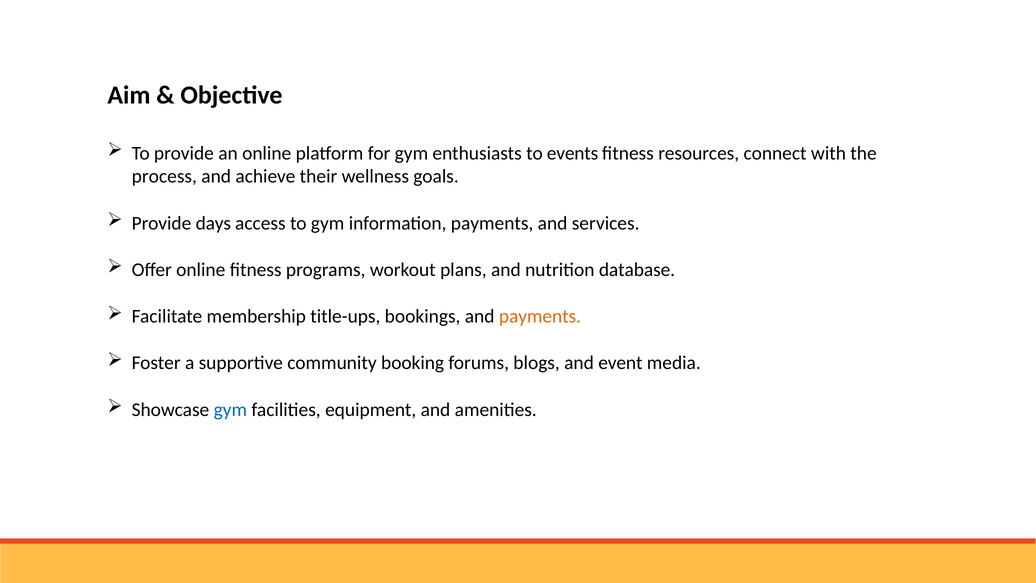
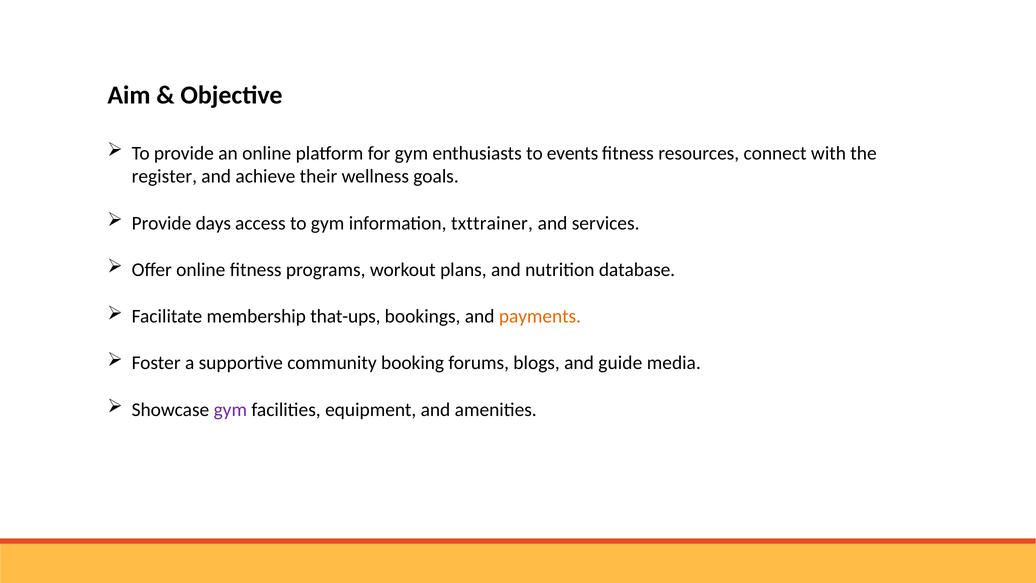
process: process -> register (164, 176)
information payments: payments -> txttrainer (492, 223)
title-ups: title-ups -> that-ups (345, 316)
event: event -> guide (620, 363)
gym colour: blue -> purple (230, 409)
